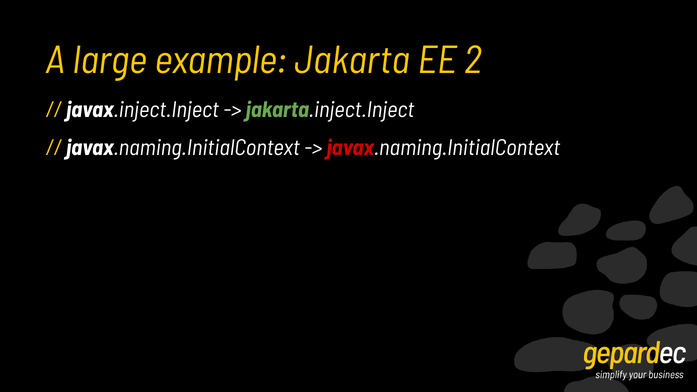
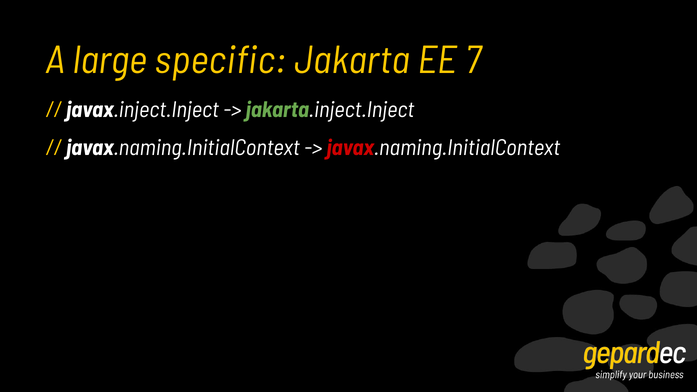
example: example -> specific (221, 60)
2: 2 -> 7 (473, 60)
